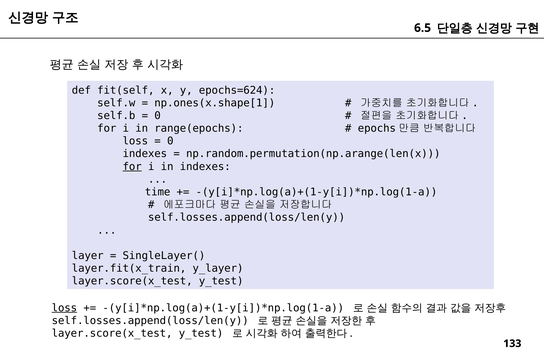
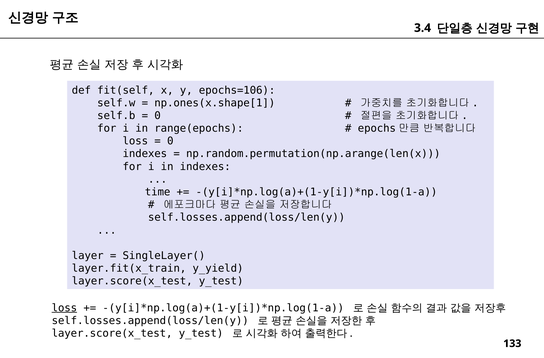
6.5: 6.5 -> 3.4 (423, 28)
epochs=624: epochs=624 -> epochs=106 (237, 90)
for underline: present -> none (132, 166)
y_layer: y_layer -> y_yield (218, 268)
